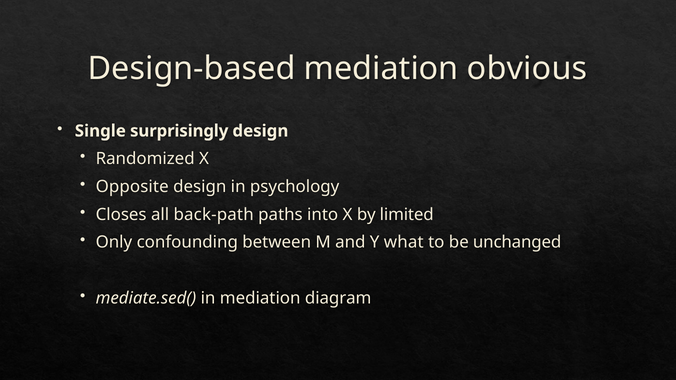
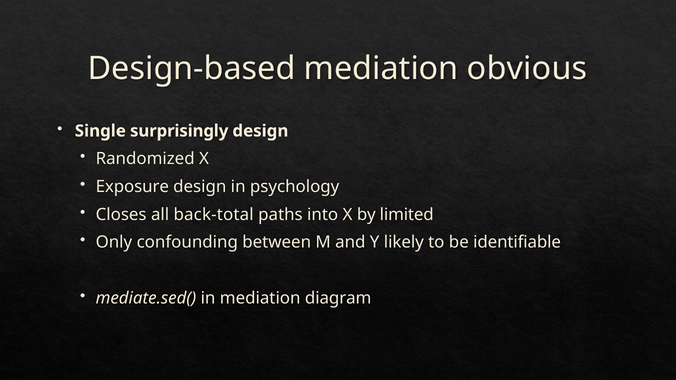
Opposite: Opposite -> Exposure (132, 187)
back-path: back-path -> back-total (214, 215)
what: what -> likely (404, 243)
unchanged: unchanged -> identifiable (517, 243)
